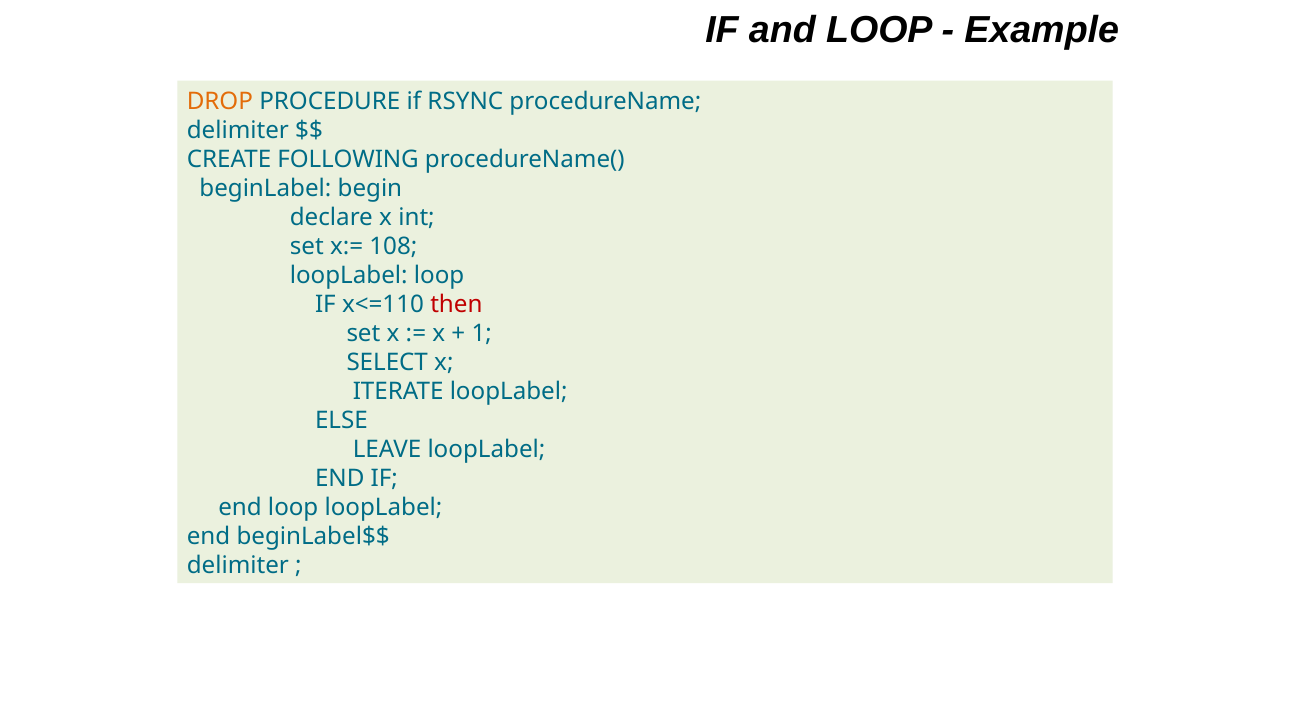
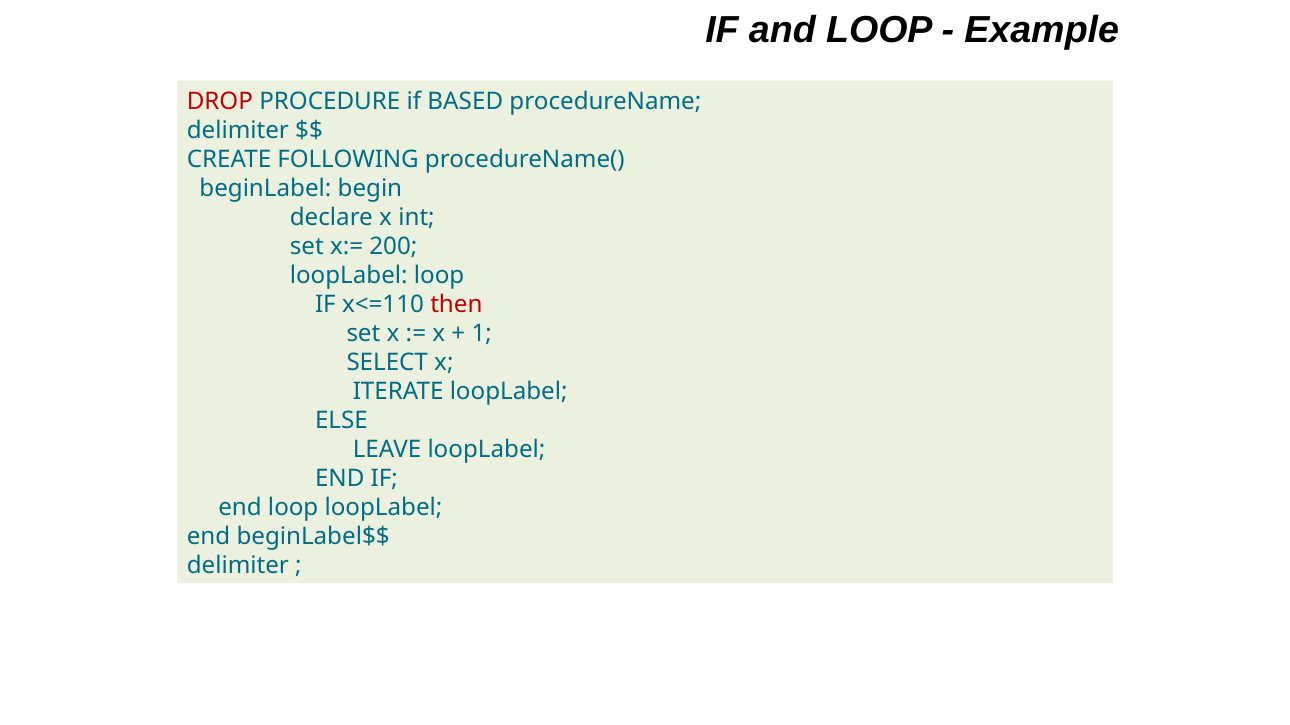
DROP colour: orange -> red (220, 102)
RSYNC: RSYNC -> BASED (465, 102)
108: 108 -> 200 (393, 247)
